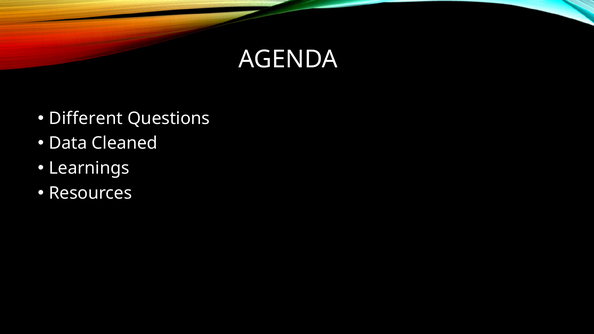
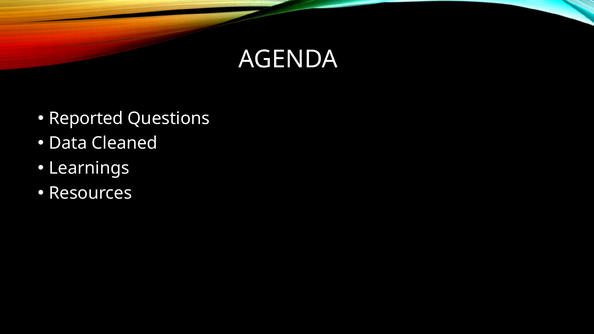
Different: Different -> Reported (86, 118)
